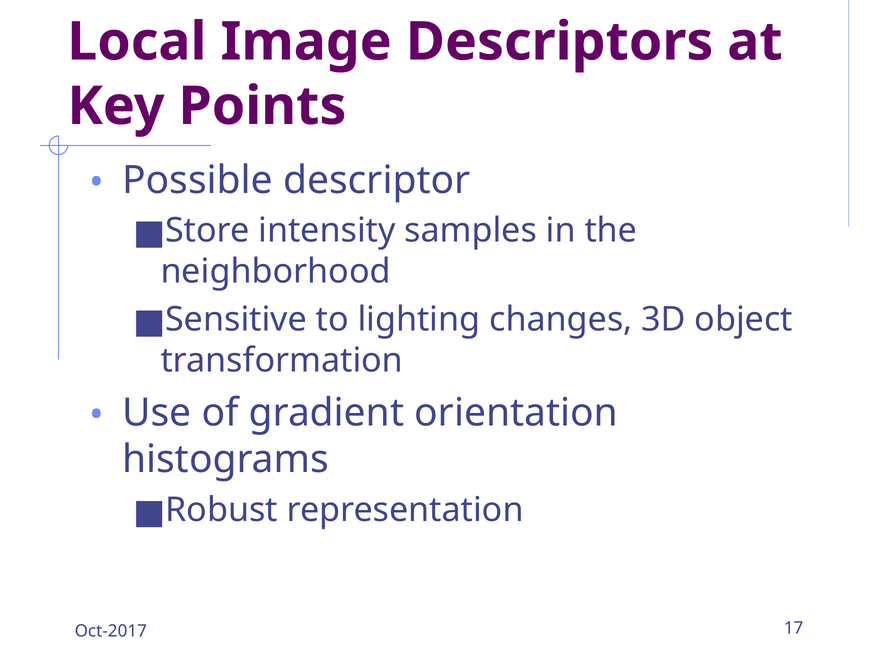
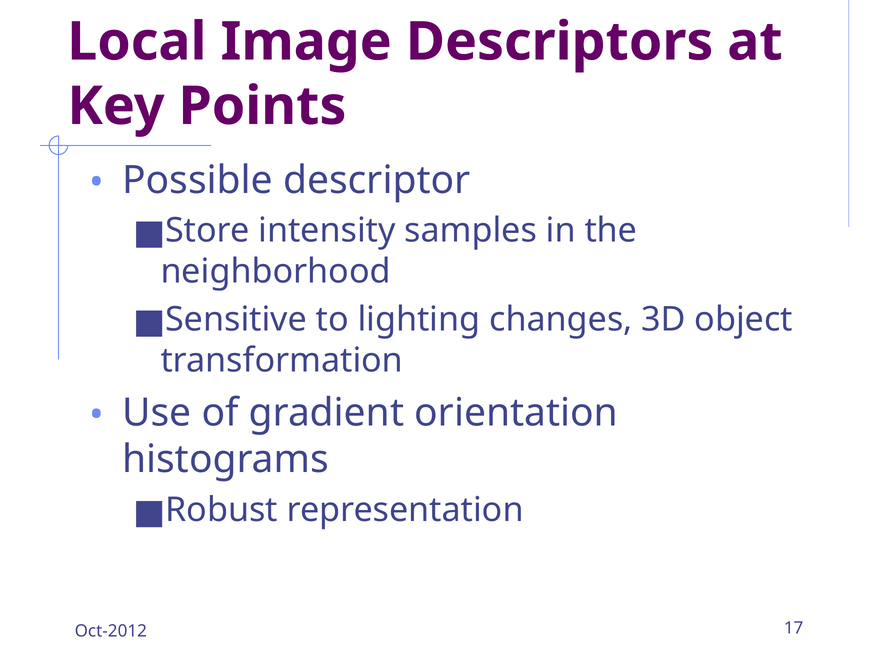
Oct-2017: Oct-2017 -> Oct-2012 (111, 630)
